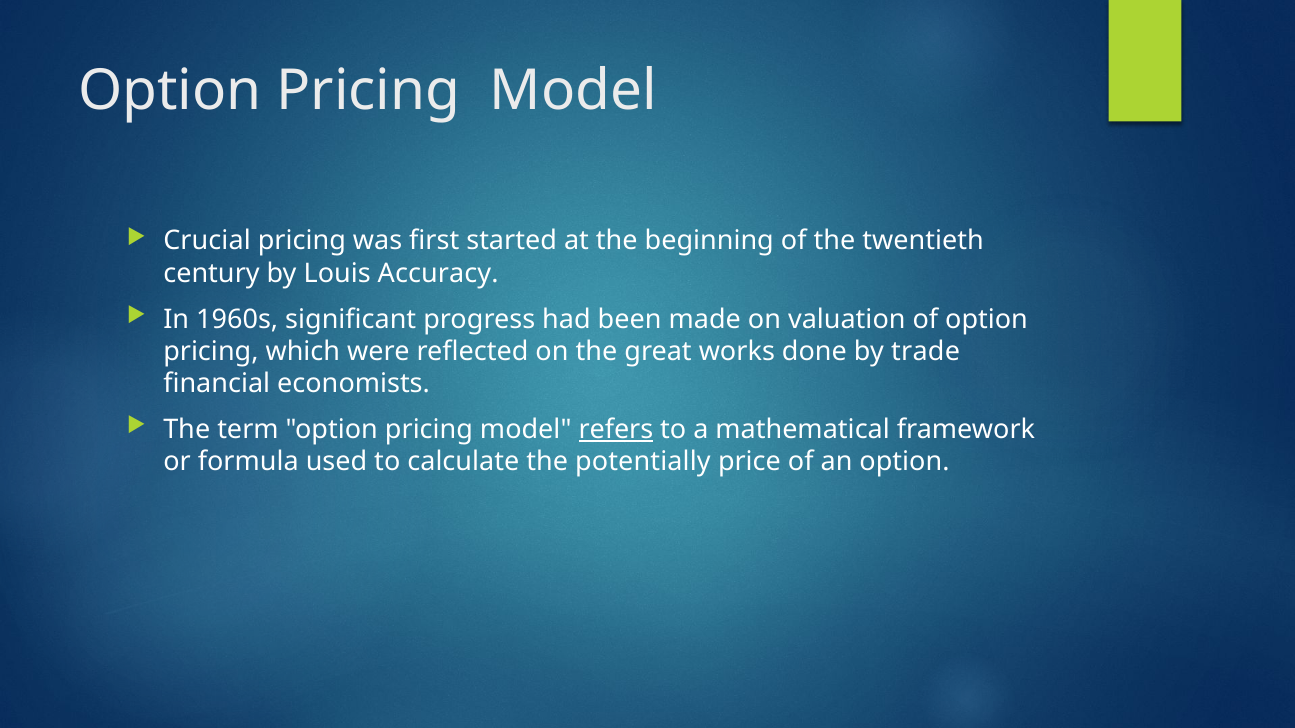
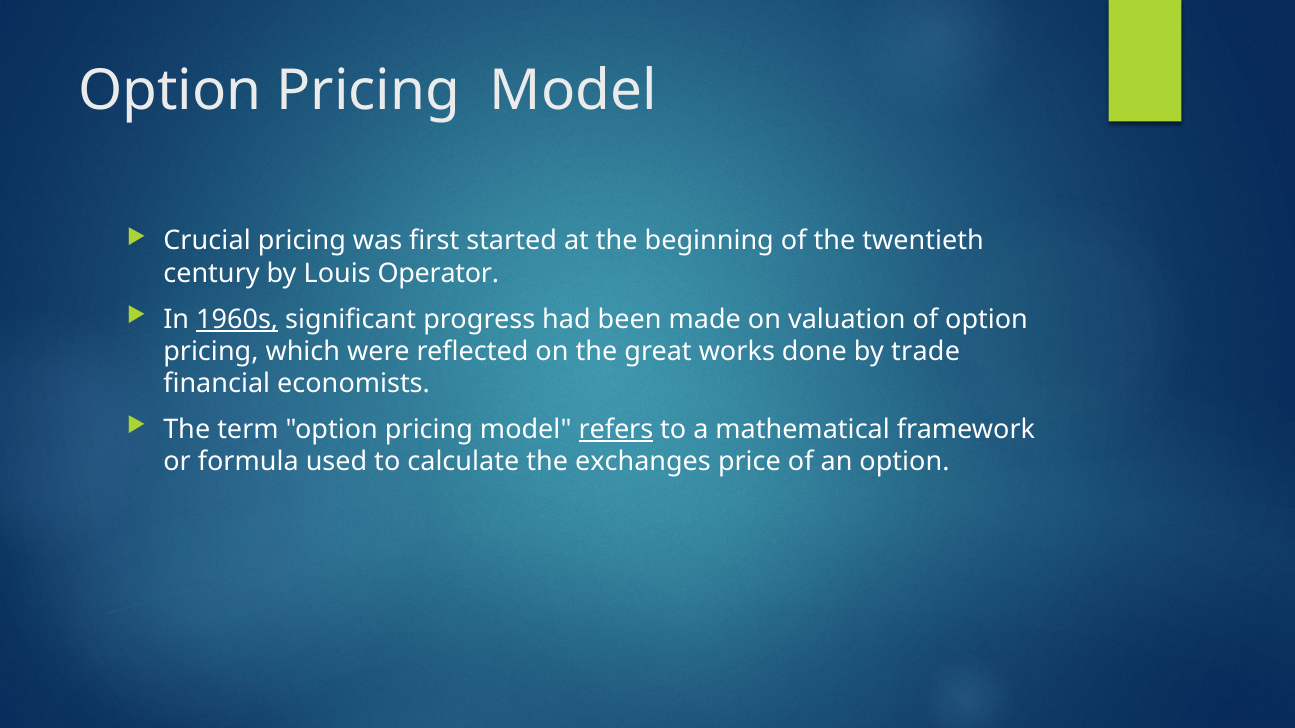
Accuracy: Accuracy -> Operator (438, 273)
1960s underline: none -> present (237, 319)
potentially: potentially -> exchanges (643, 462)
